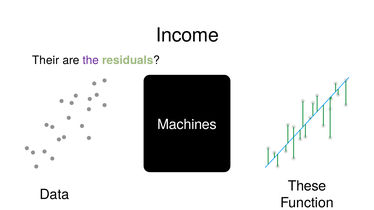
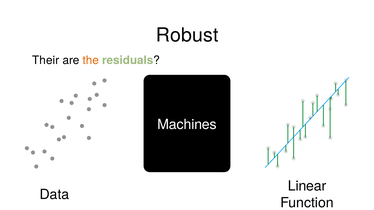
Income: Income -> Robust (187, 35)
the colour: purple -> orange (91, 60)
These: These -> Linear (307, 186)
